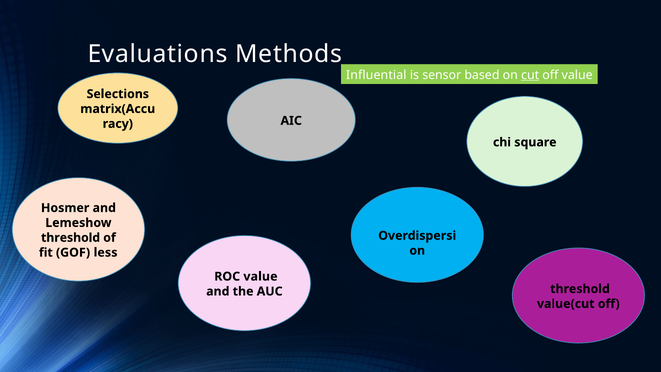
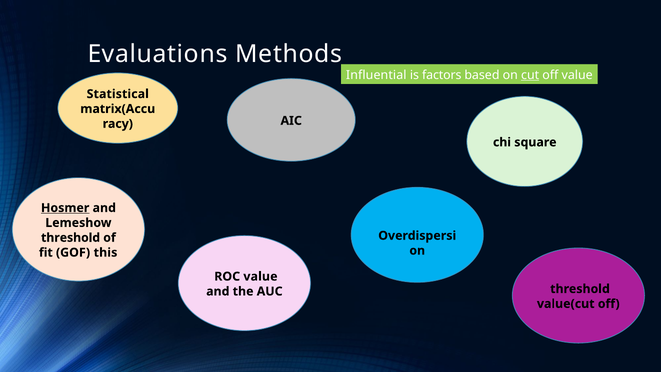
sensor: sensor -> factors (442, 75)
Selections: Selections -> Statistical (118, 94)
Hosmer underline: none -> present (65, 208)
less: less -> this (105, 252)
